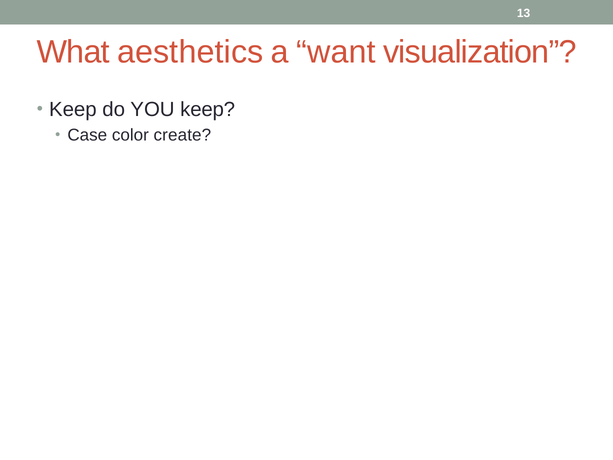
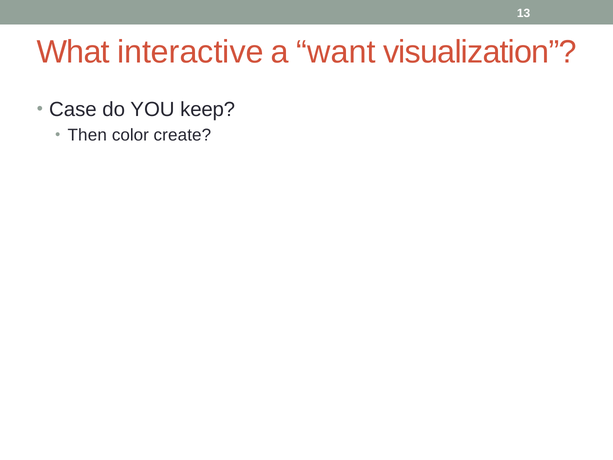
aesthetics: aesthetics -> interactive (190, 52)
Keep: Keep -> Case (73, 110)
Case: Case -> Then (87, 135)
